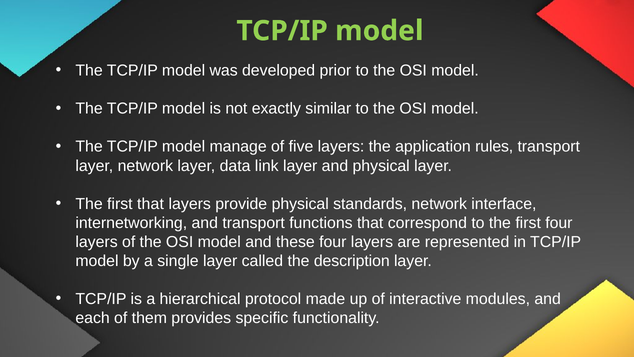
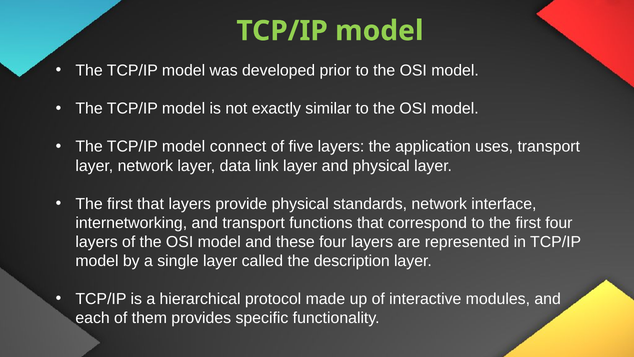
manage: manage -> connect (238, 147)
rules: rules -> uses (494, 147)
